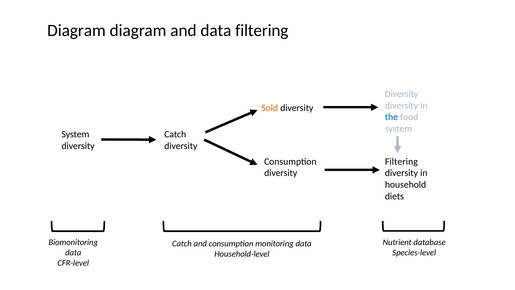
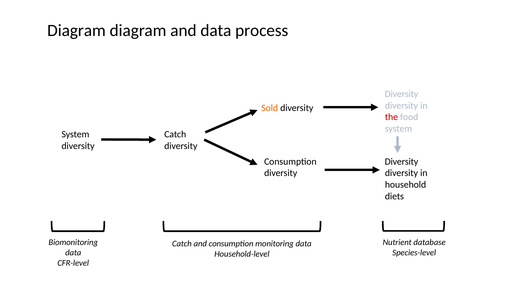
data filtering: filtering -> process (262, 30)
the colour: blue -> red (391, 117)
Filtering: Filtering -> Diversity (402, 161)
